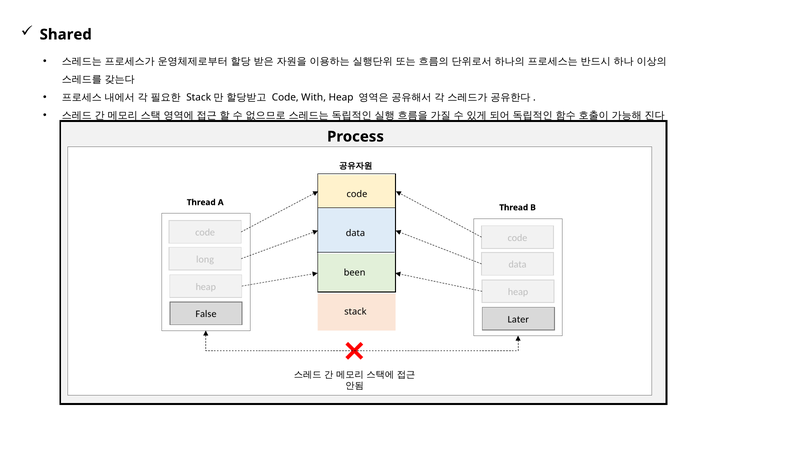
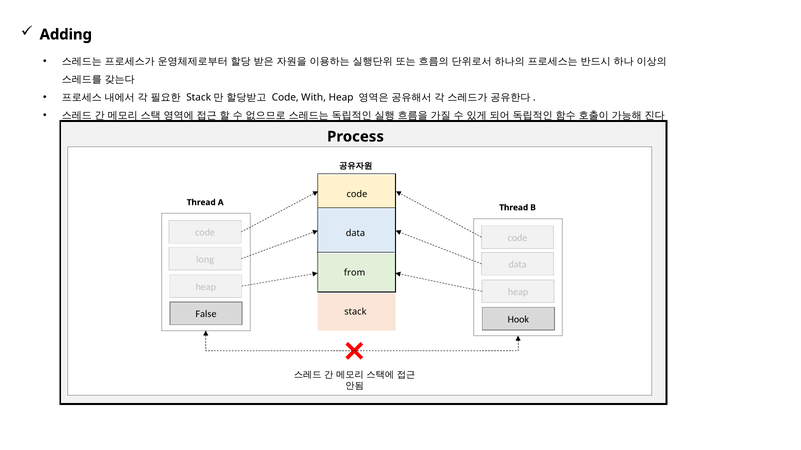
Shared: Shared -> Adding (66, 35)
been: been -> from (355, 273)
Later: Later -> Hook (518, 320)
